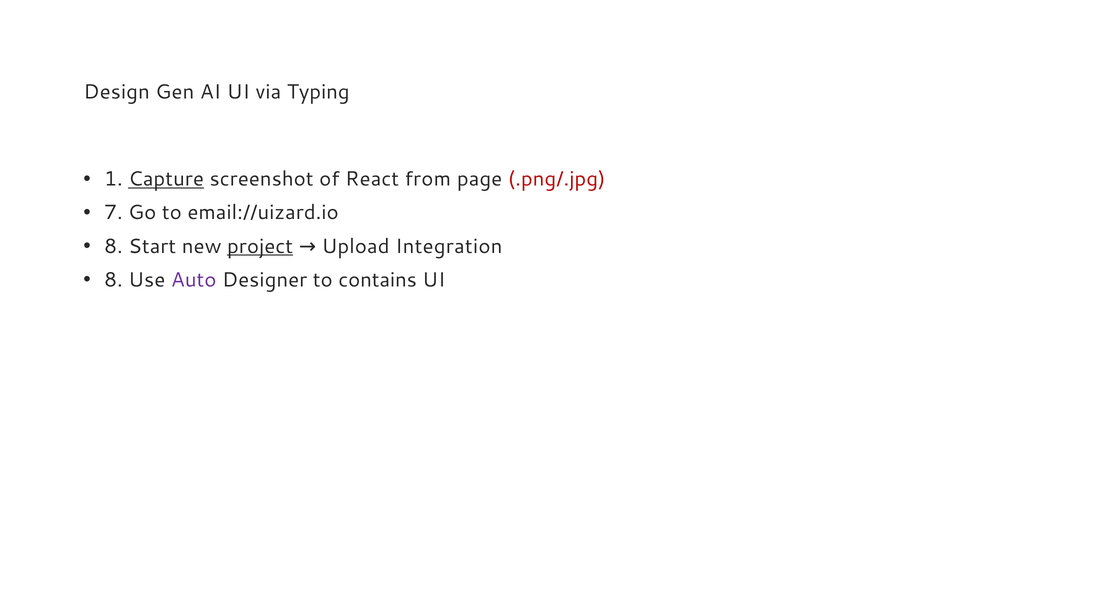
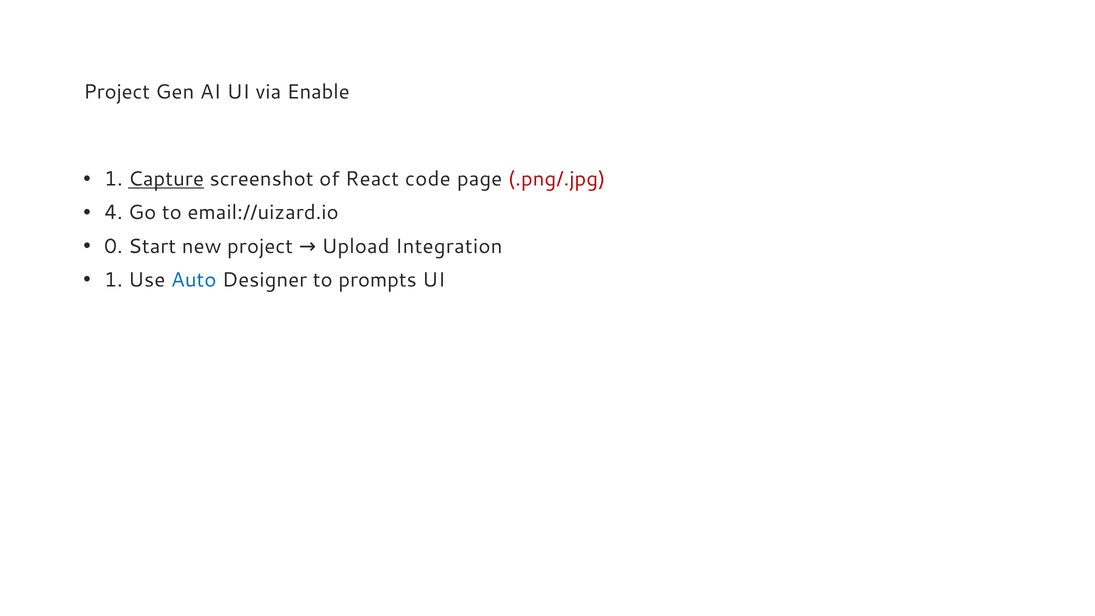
Design: Design -> Project (117, 92)
Typing: Typing -> Enable (318, 92)
from: from -> code (428, 179)
7: 7 -> 4 (113, 213)
8: 8 -> 0 (113, 246)
project underline: present -> none (260, 246)
8: 8 -> 1 (113, 280)
Auto colour: purple -> blue (194, 280)
contains: contains -> prompts (378, 280)
